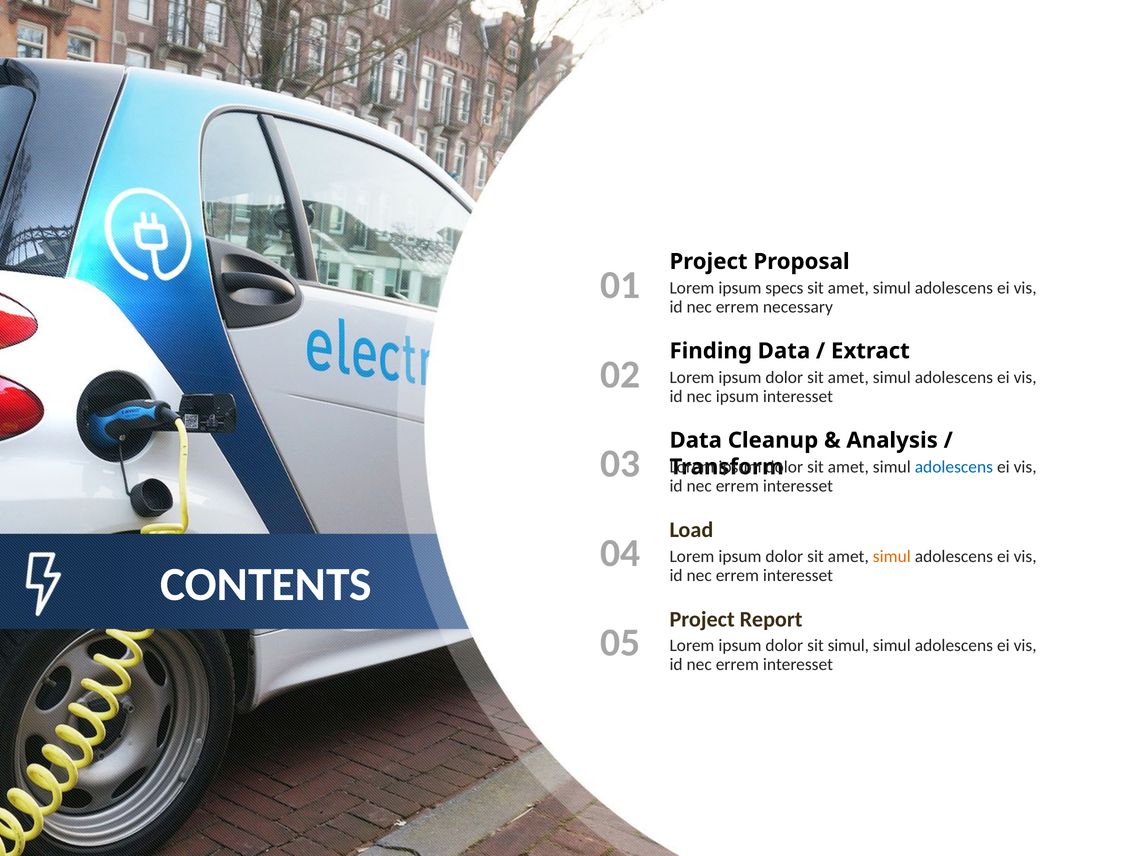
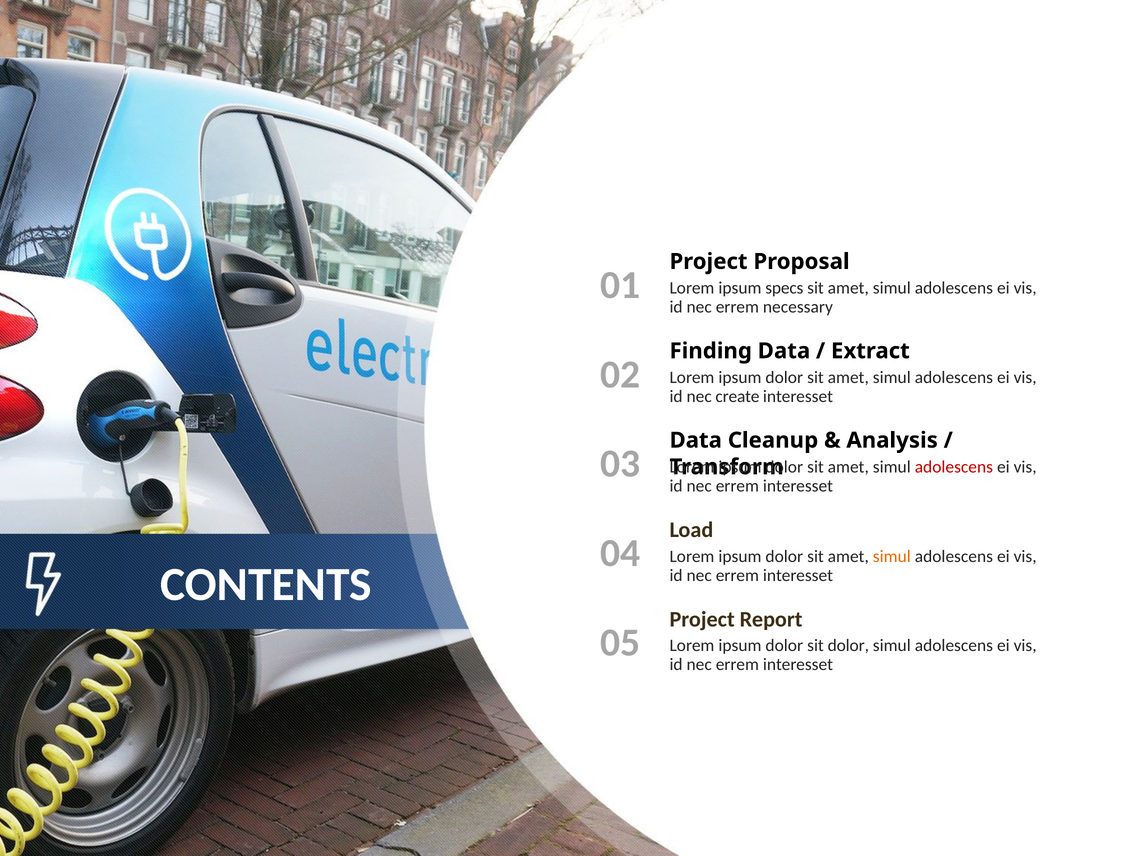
nec ipsum: ipsum -> create (737, 396)
adolescens colour: blue -> red (954, 467)
sit simul: simul -> dolor (848, 645)
